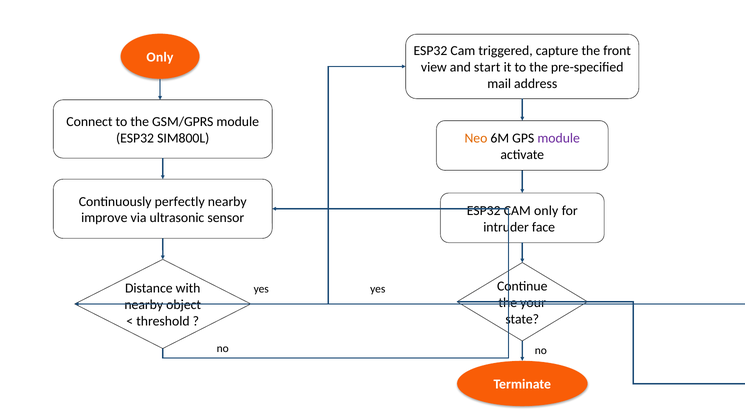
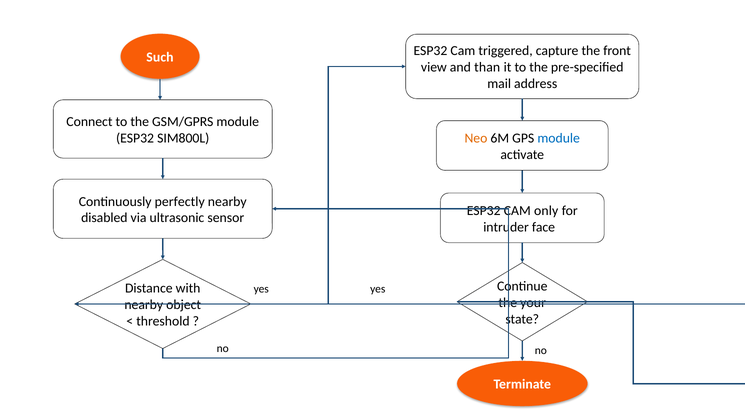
Only: Only -> Such (160, 57)
start: start -> than (487, 67)
module colour: purple -> blue (559, 138)
improve: improve -> disabled (104, 218)
